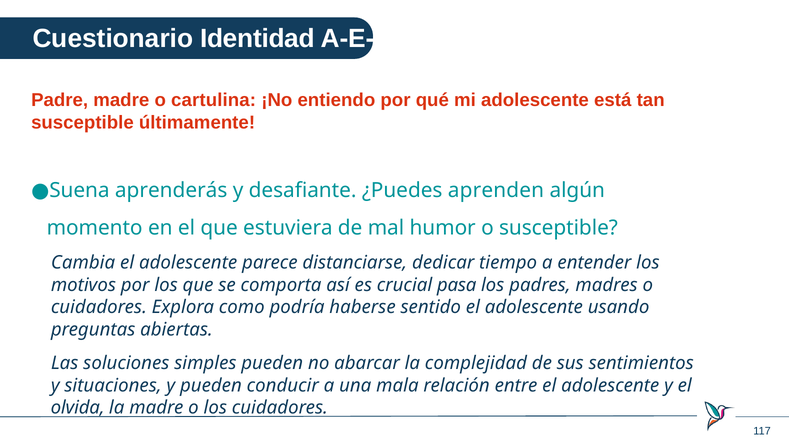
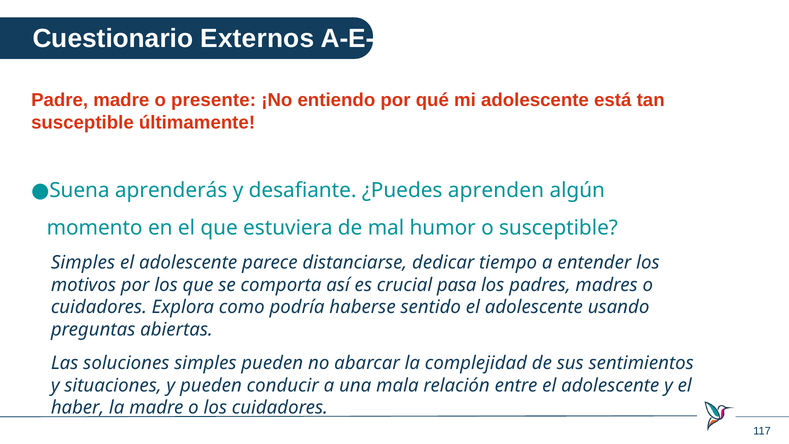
Identidad: Identidad -> Externos (257, 39)
cartulina: cartulina -> presente (214, 100)
Cambia: Cambia -> Simples (83, 262)
olvida: olvida -> haber (78, 408)
